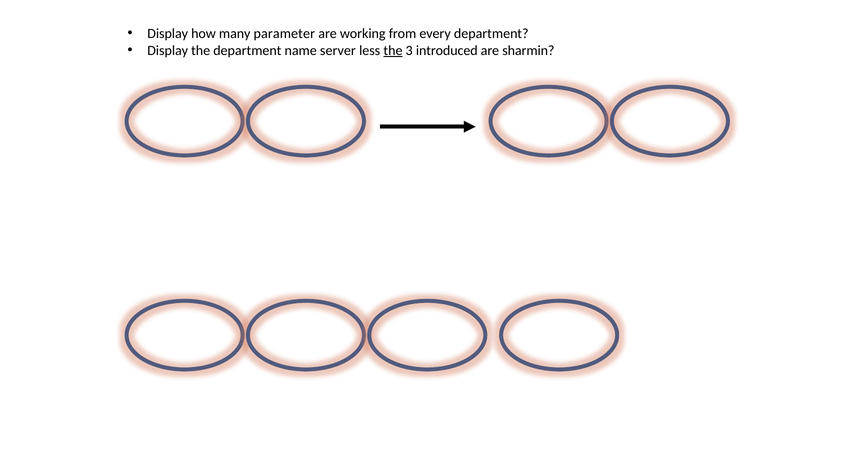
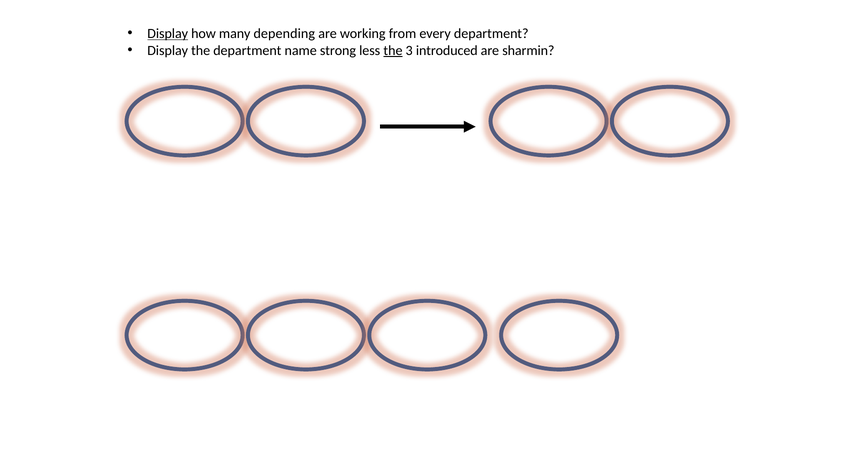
Display underline: none -> present (168, 34)
parameter: parameter -> depending (284, 34)
server: server -> strong (338, 51)
